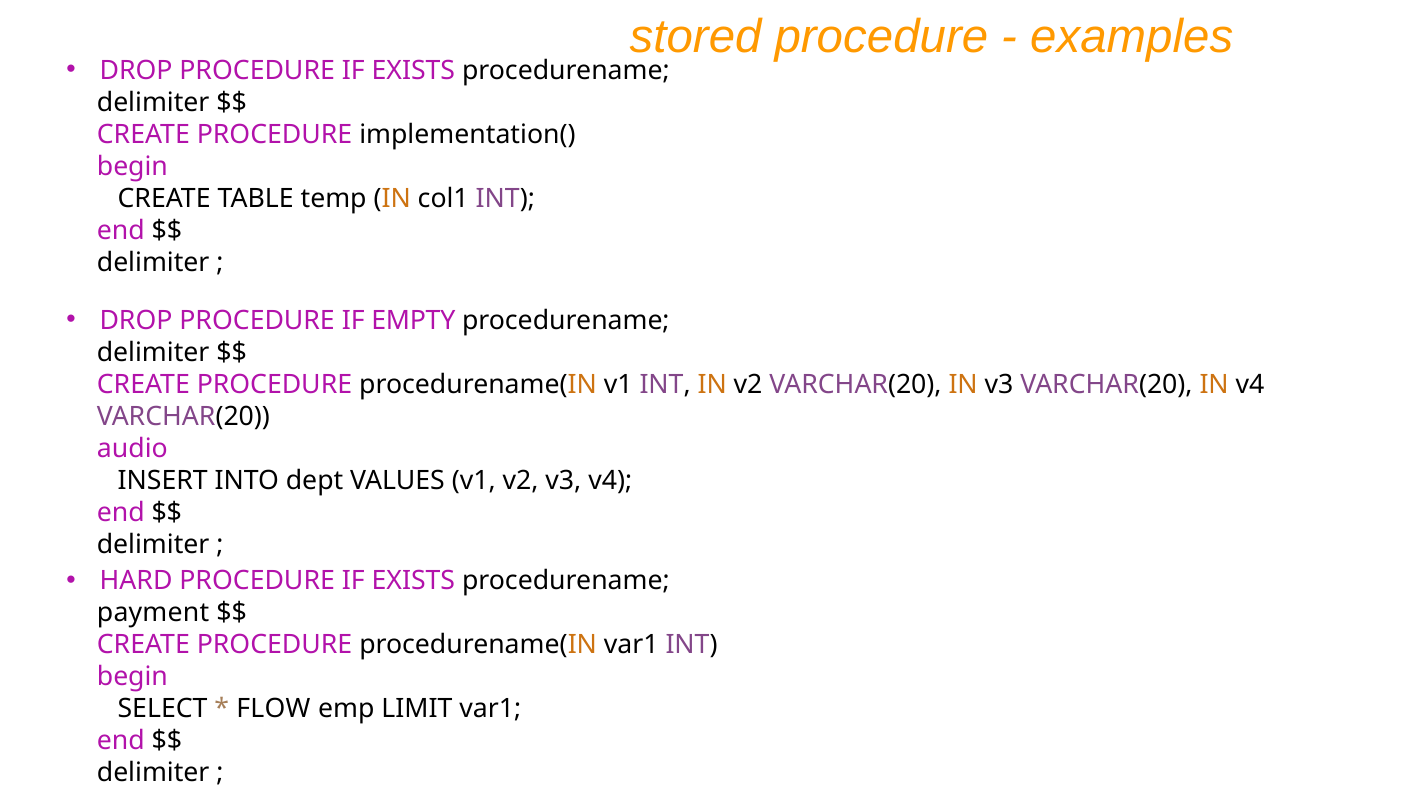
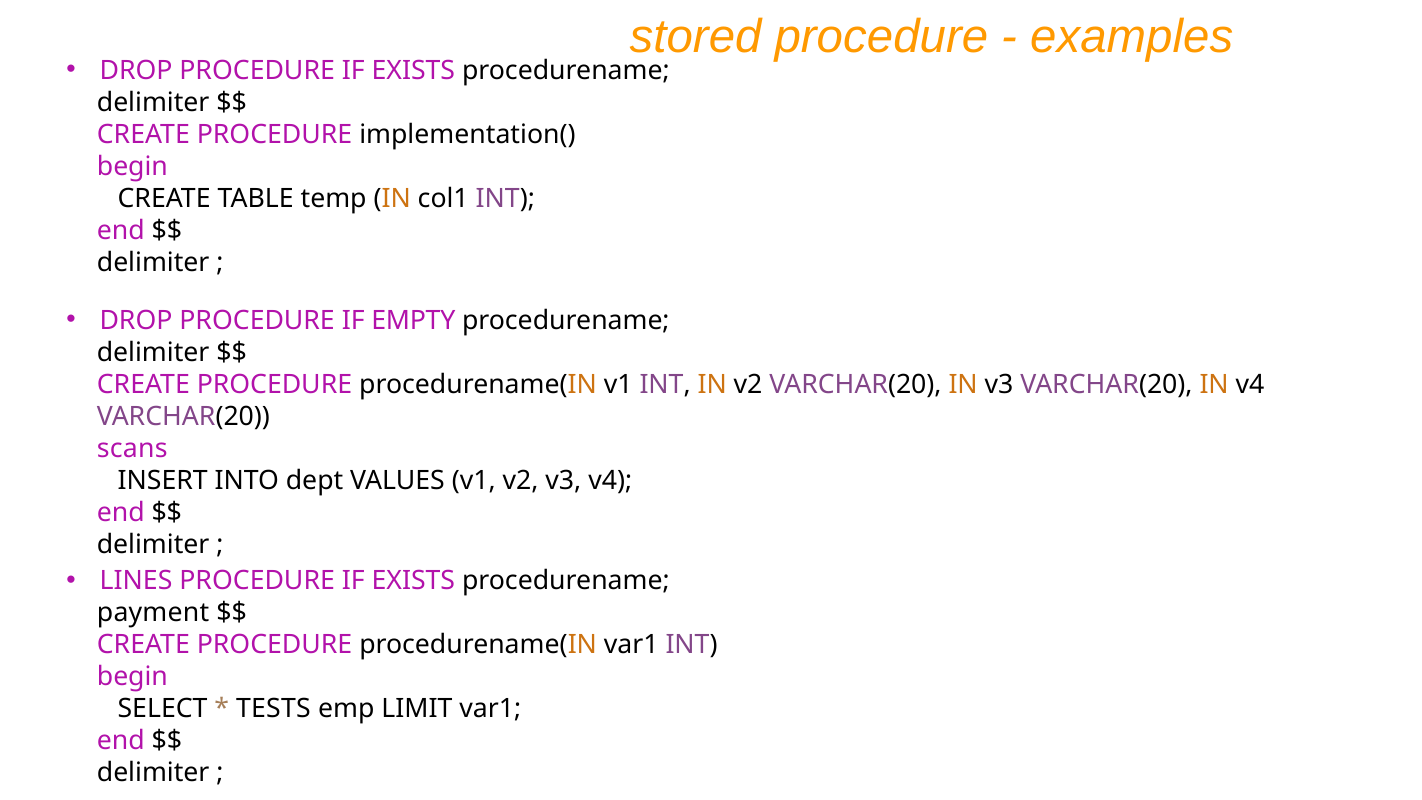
audio: audio -> scans (132, 448)
HARD: HARD -> LINES (136, 581)
FLOW: FLOW -> TESTS (273, 709)
